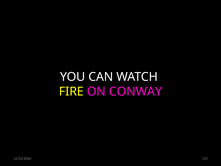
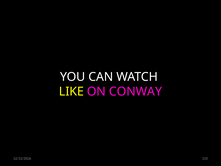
FIRE: FIRE -> LIKE (71, 91)
